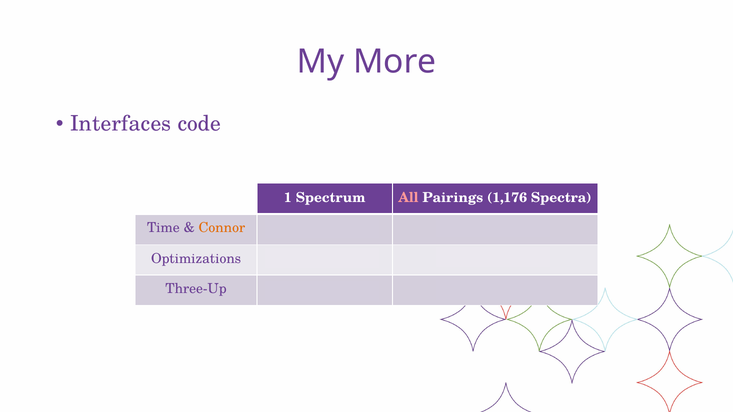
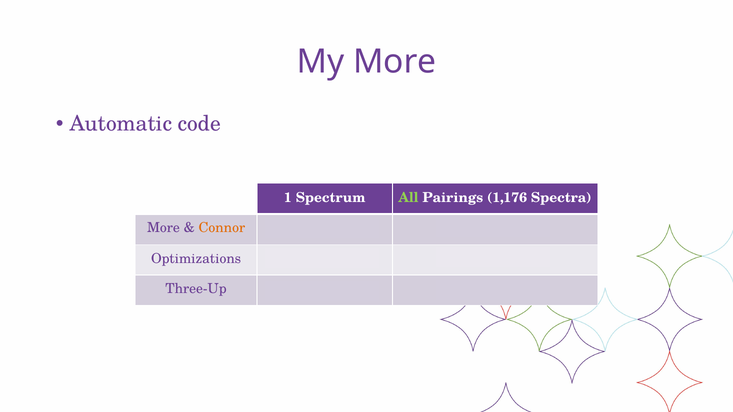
Interfaces: Interfaces -> Automatic (121, 124)
All colour: pink -> light green (409, 198)
Time: Time -> More (163, 228)
